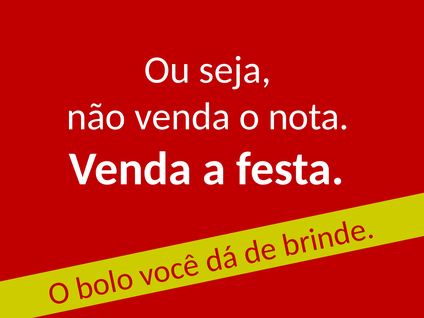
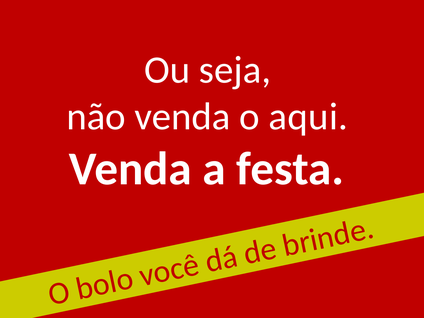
nota: nota -> aqui (308, 117)
